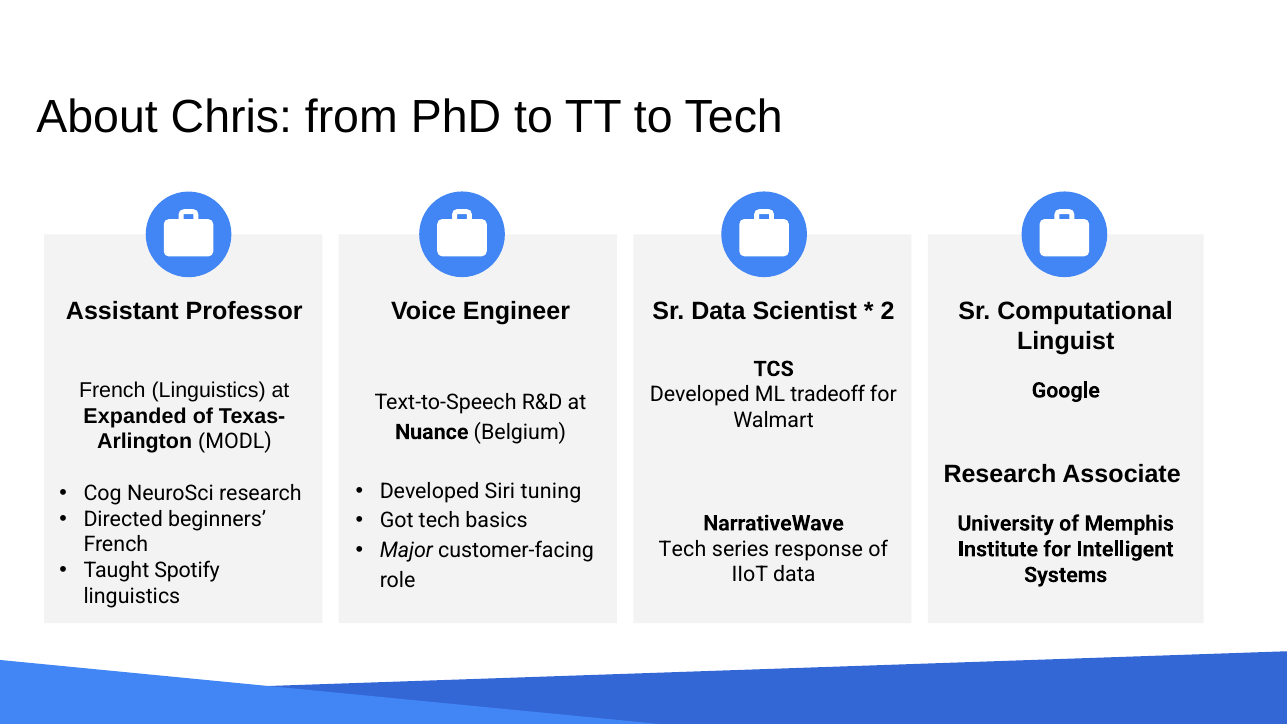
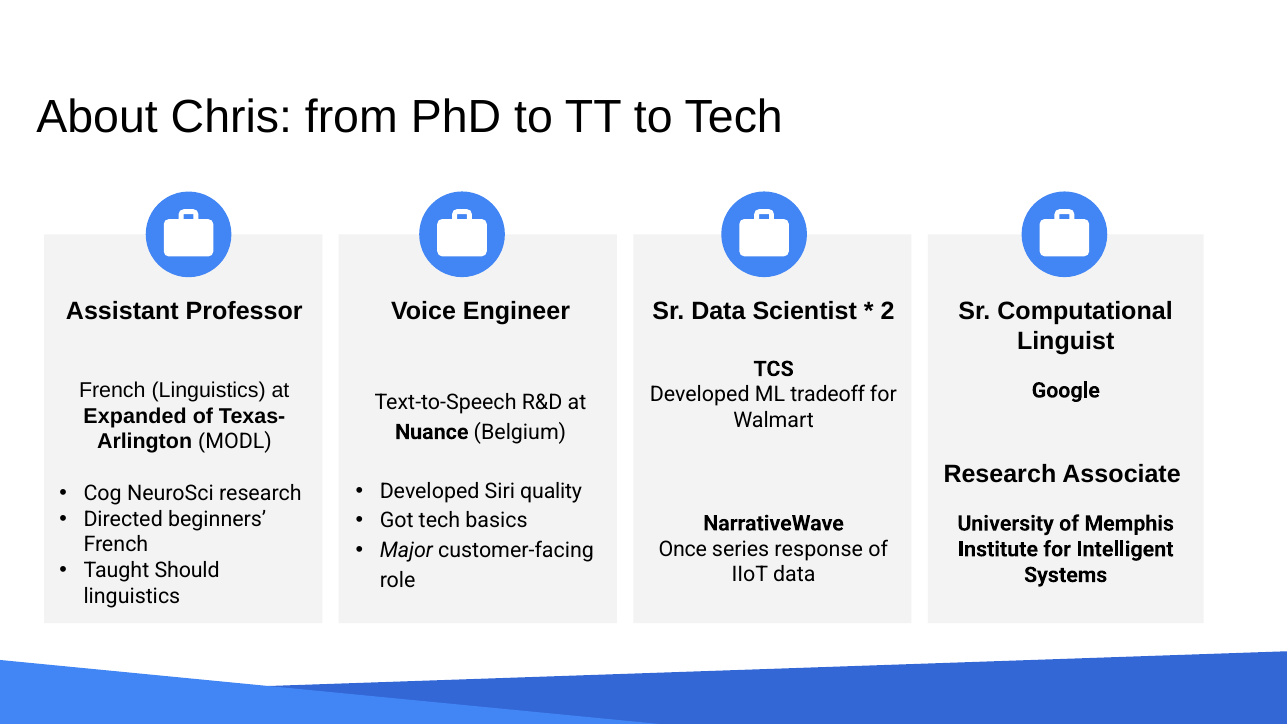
tuning: tuning -> quality (551, 491)
Tech: Tech -> Once (683, 549)
Spotify: Spotify -> Should (187, 571)
